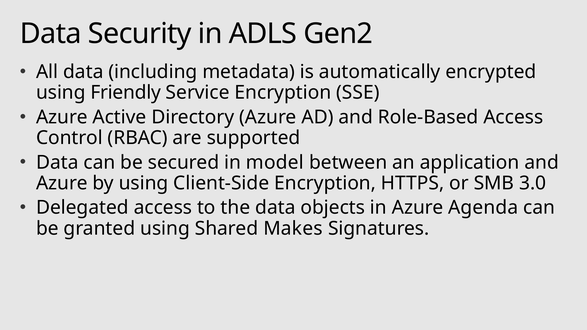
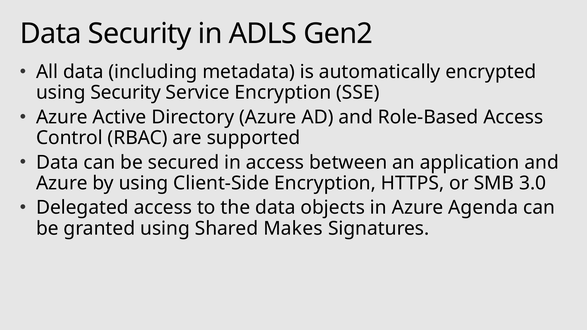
using Friendly: Friendly -> Security (126, 93)
in model: model -> access (275, 162)
